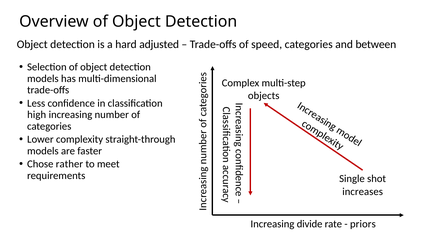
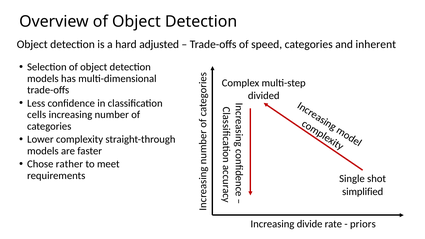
between: between -> inherent (376, 44)
objects: objects -> divided (264, 96)
high: high -> cells (37, 115)
increases: increases -> simplified (363, 192)
